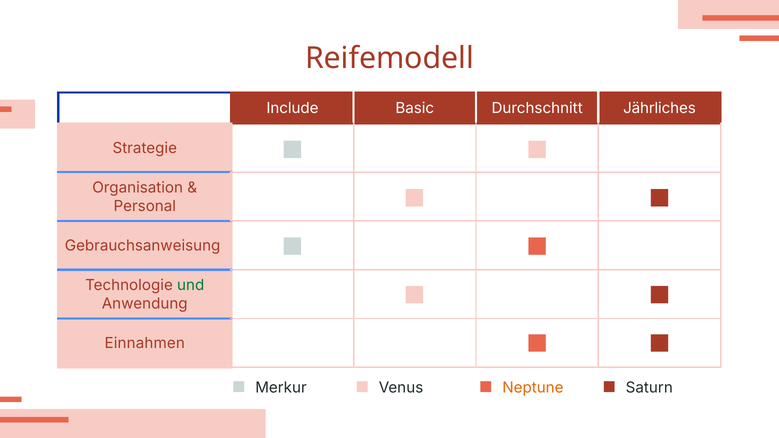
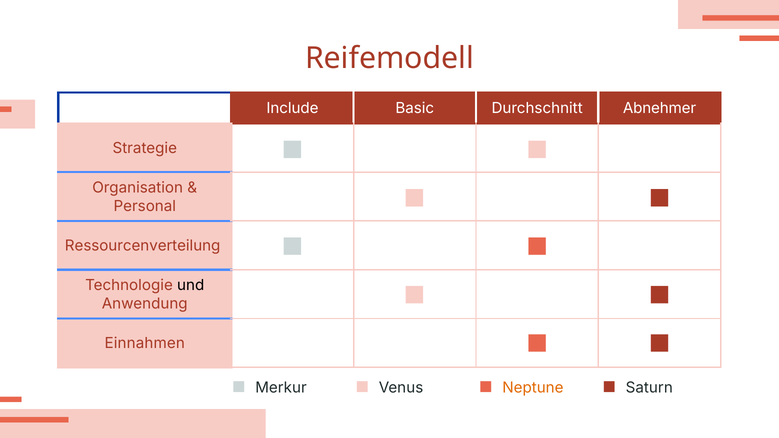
Jährliches: Jährliches -> Abnehmer (660, 109)
Gebrauchsanweisung: Gebrauchsanweisung -> Ressourcenverteilung (143, 246)
und colour: green -> black (191, 286)
